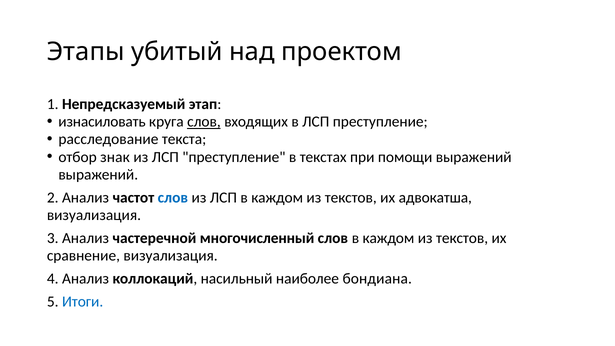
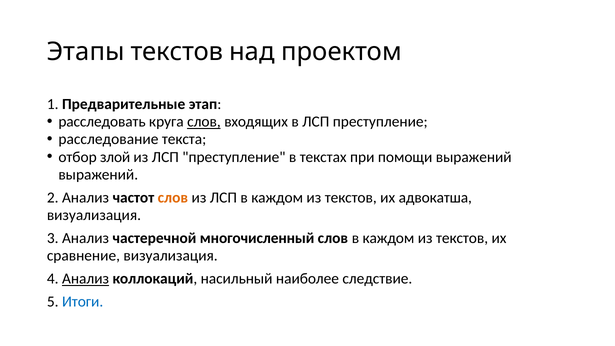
Этапы убитый: убитый -> текстов (177, 52)
Непредсказуемый: Непредсказуемый -> Предварительные (124, 104)
изнасиловать: изнасиловать -> расследовать (102, 122)
знак: знак -> злой (115, 157)
слов colour: blue -> orange (173, 198)
Анализ underline: none -> present (86, 279)
бондиана: бондиана -> следствие (377, 279)
